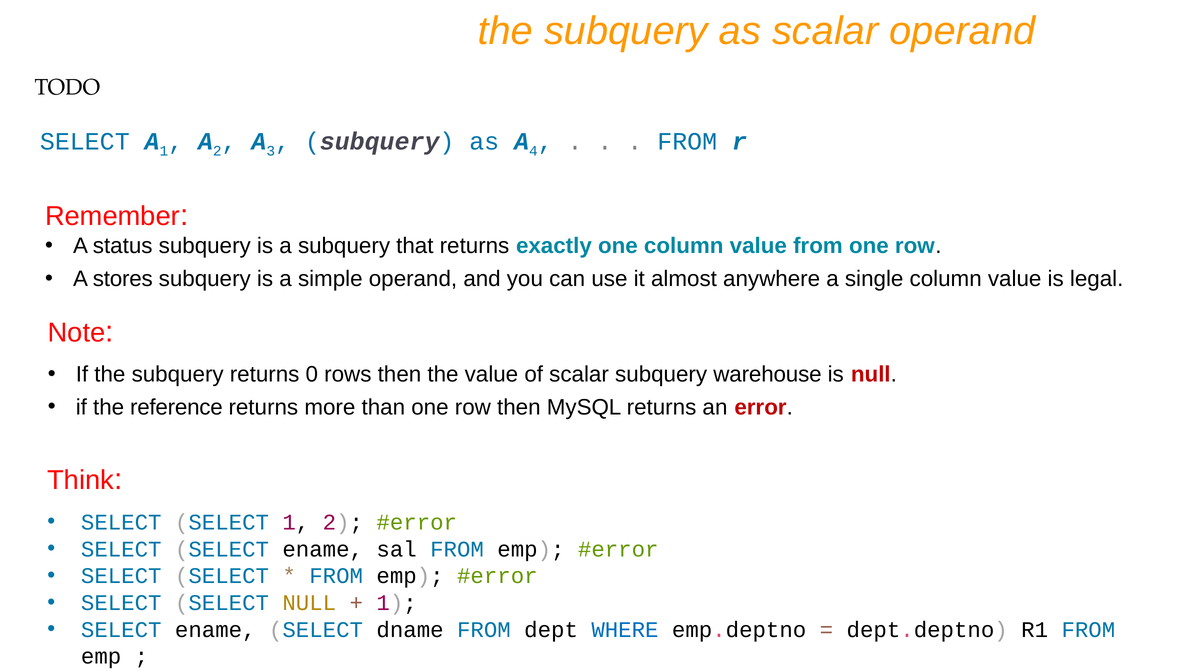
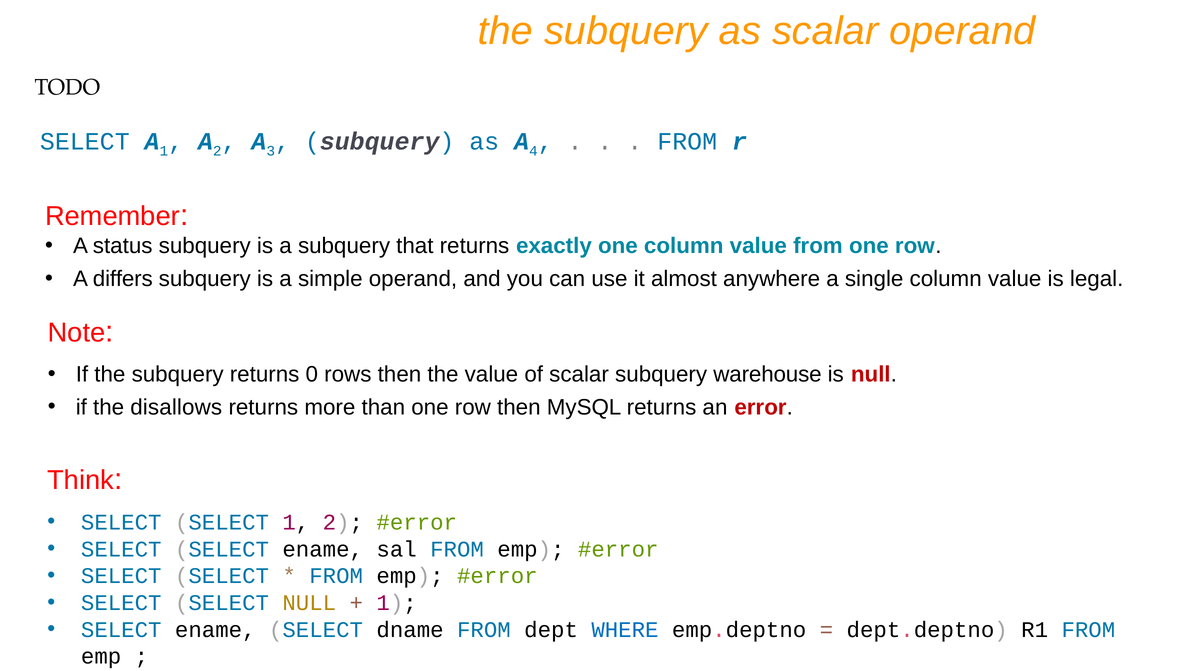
stores: stores -> differs (123, 279)
reference: reference -> disallows (176, 408)
